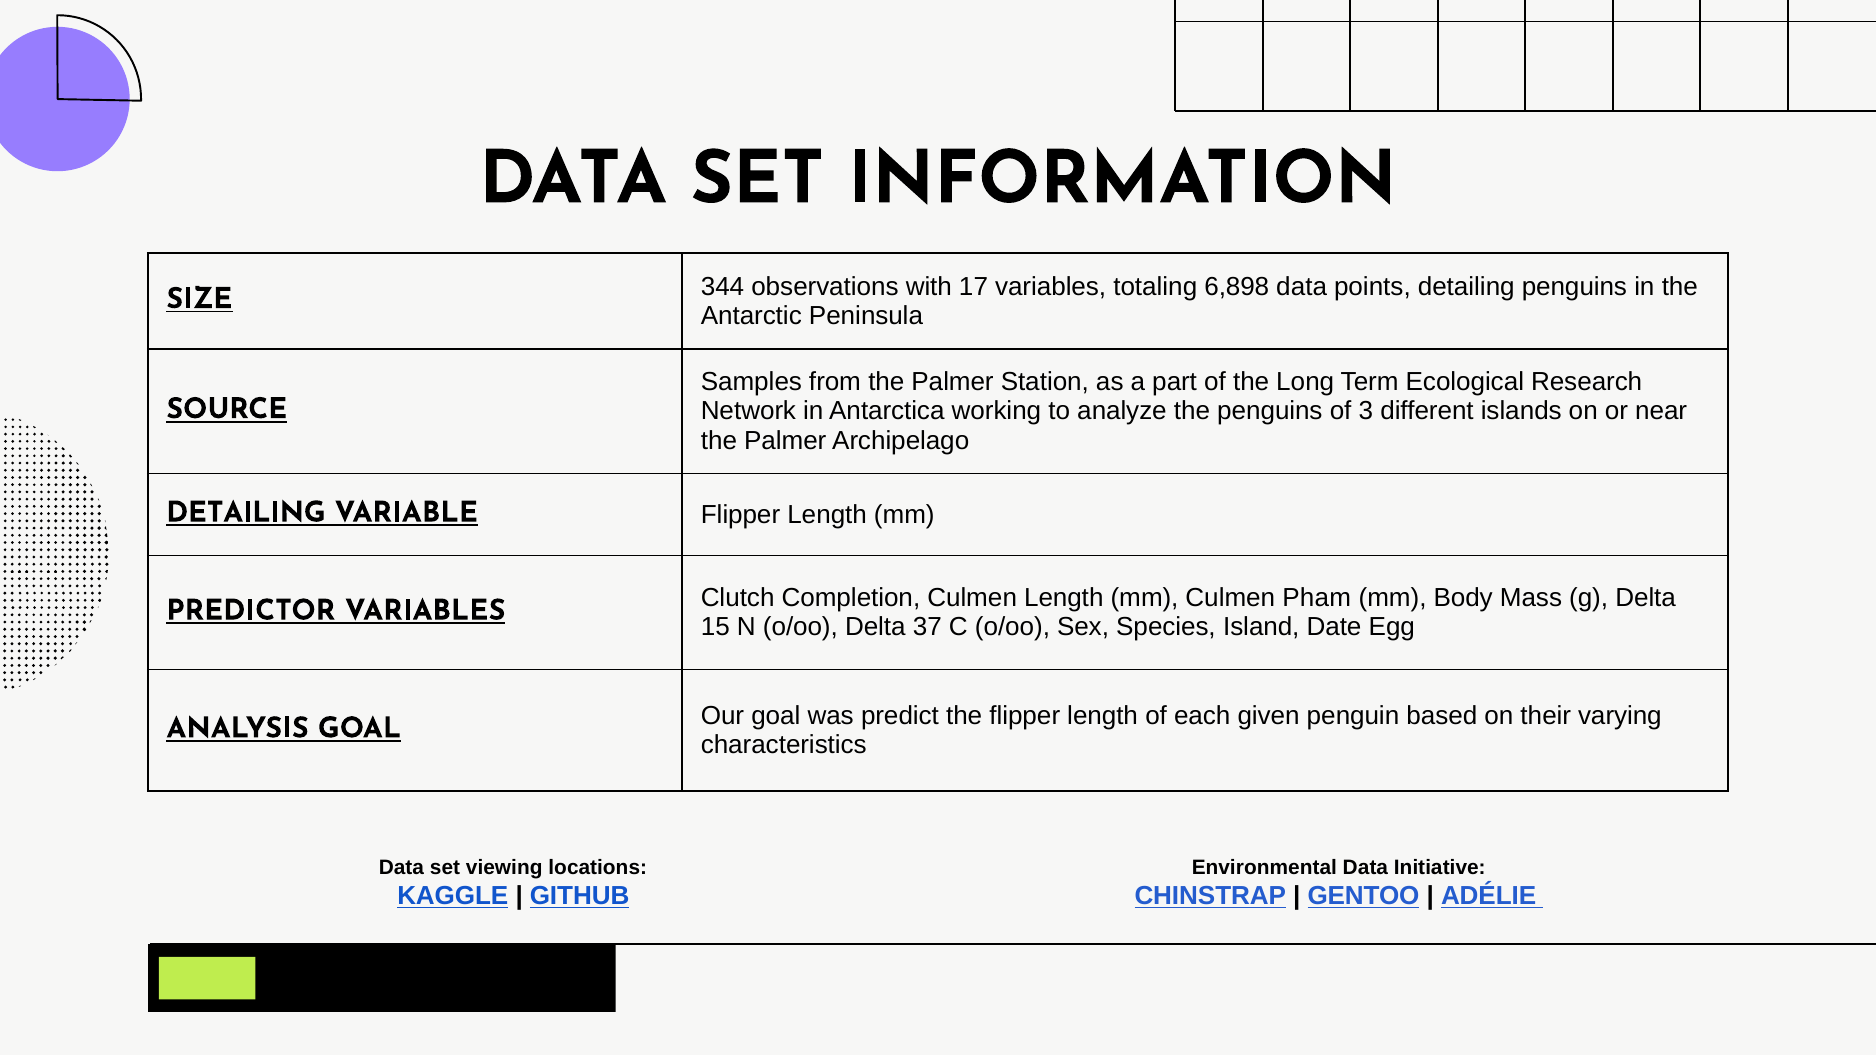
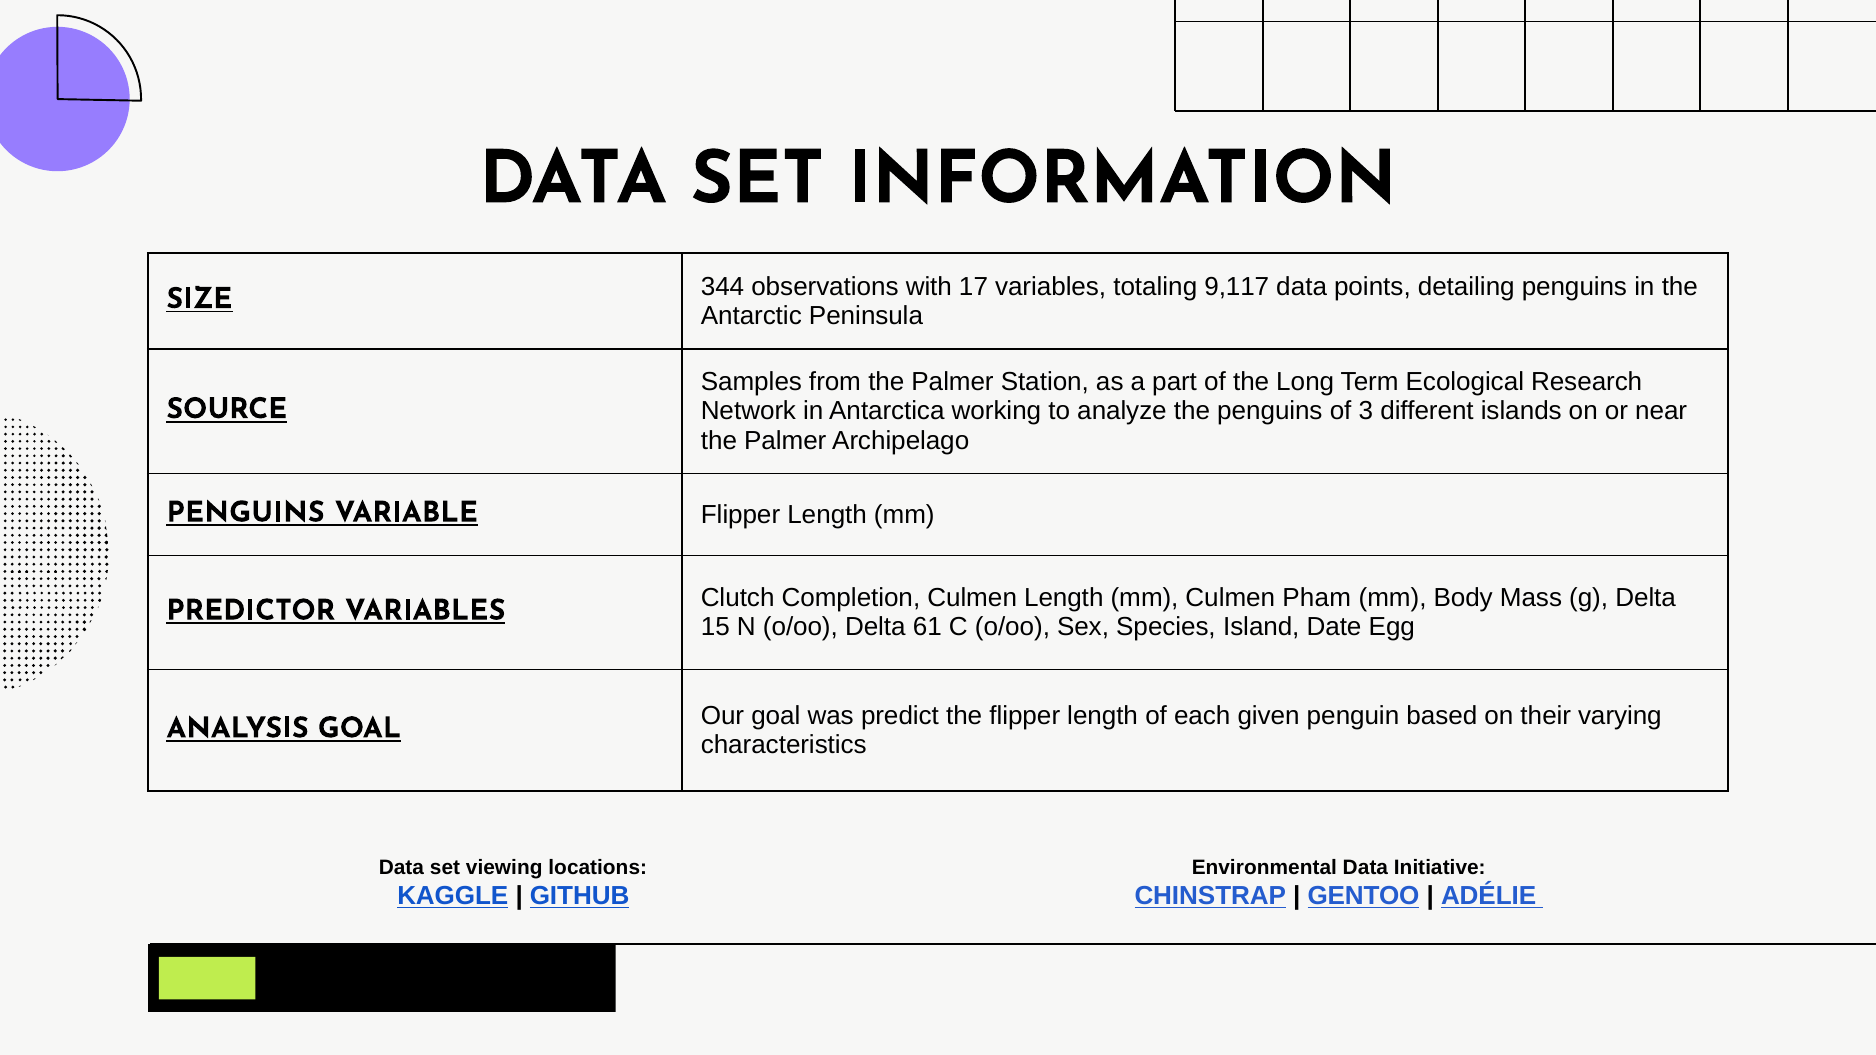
6,898: 6,898 -> 9,117 (1237, 287)
DETAILING: DETAILING -> PENGUINS (246, 512)
37: 37 -> 61 (927, 628)
